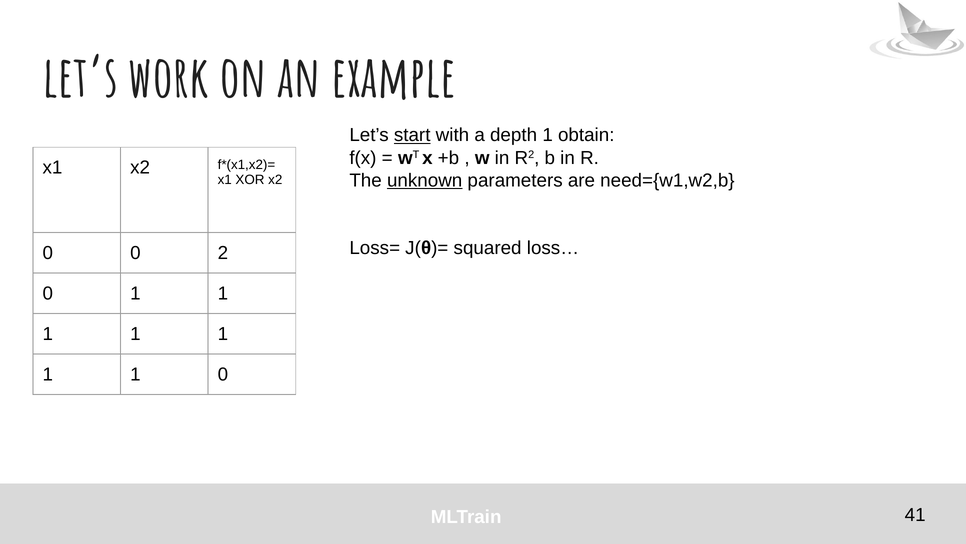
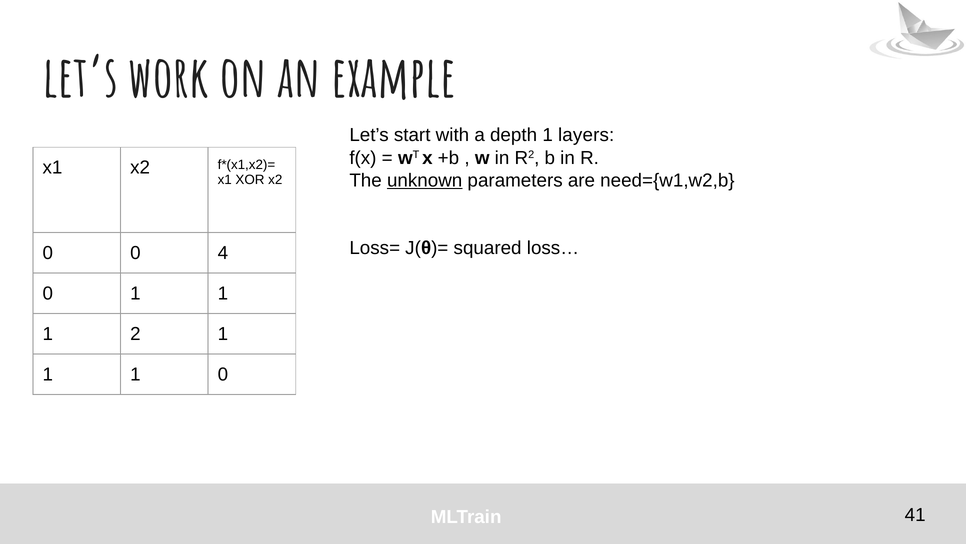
start underline: present -> none (412, 135)
obtain: obtain -> layers (586, 135)
2: 2 -> 4 (223, 253)
1: 1 -> 2 (135, 334)
